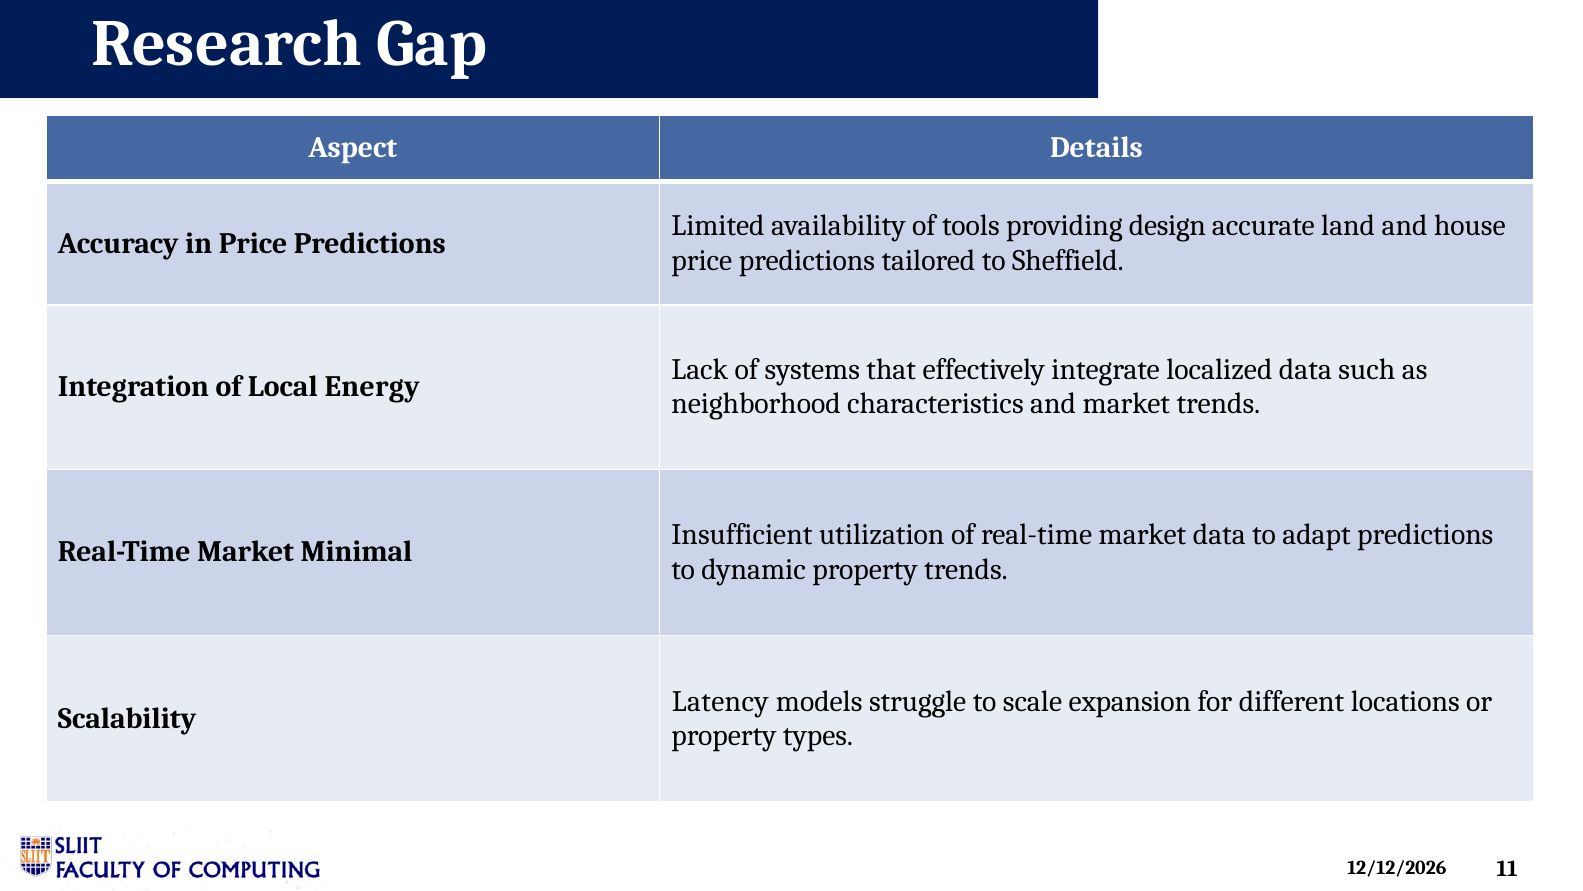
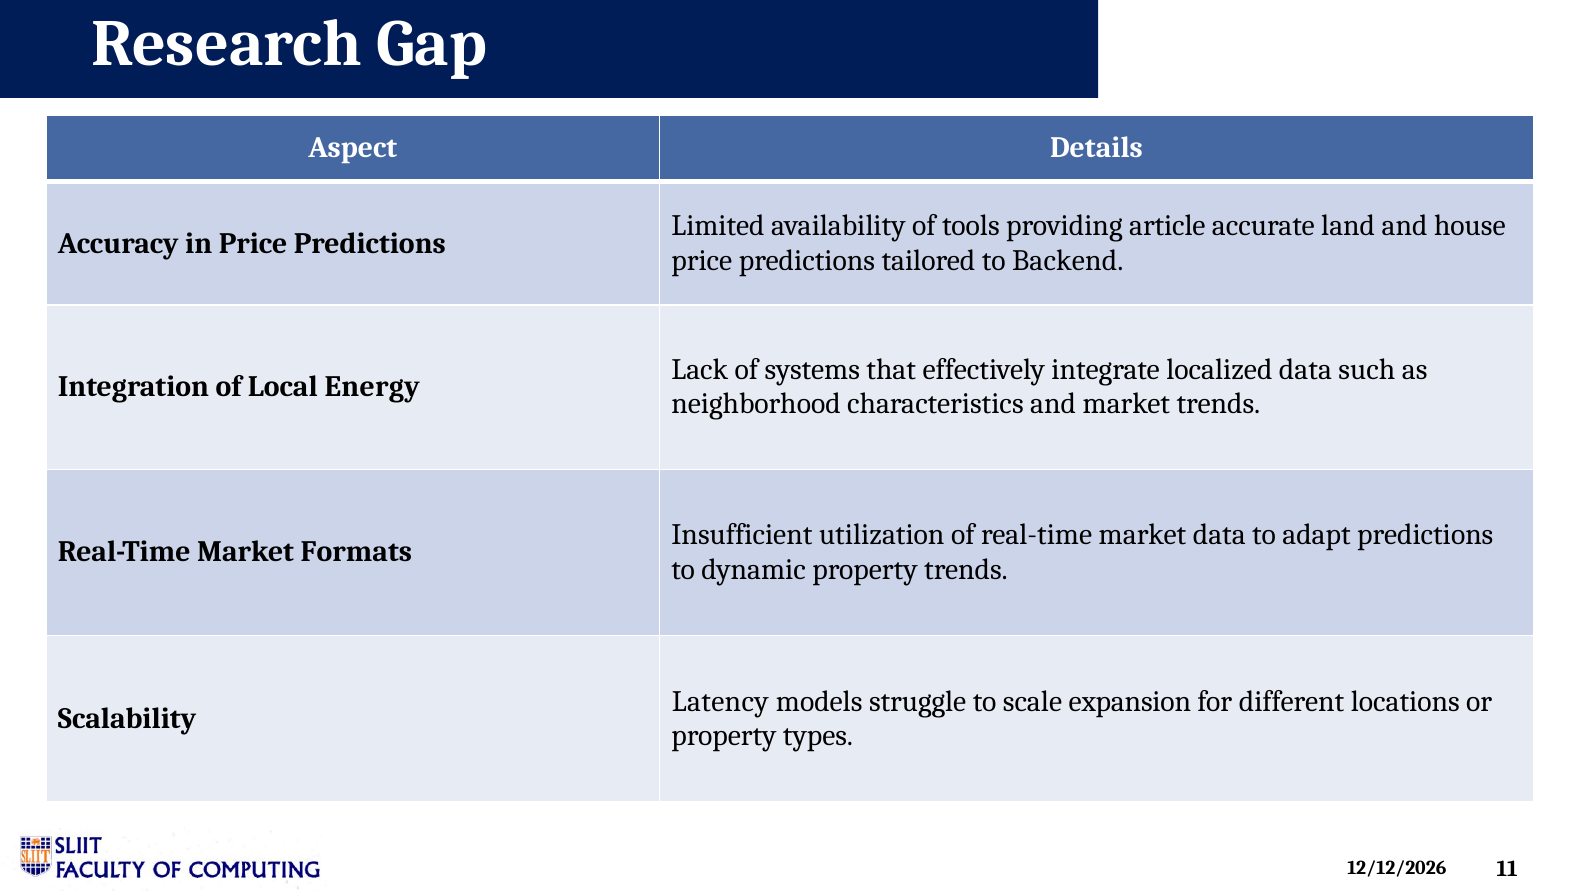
design: design -> article (1167, 226)
Sheffield: Sheffield -> Backend (1068, 260)
Minimal: Minimal -> Formats (356, 552)
